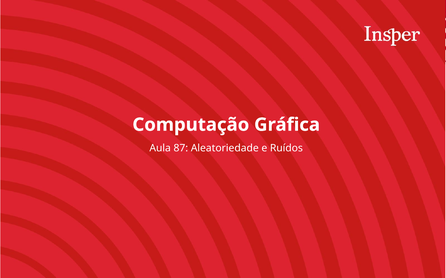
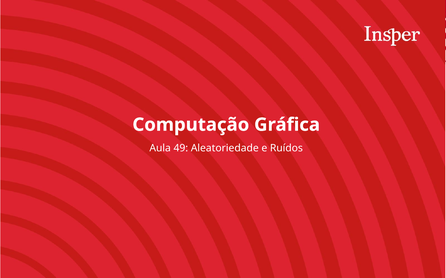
87: 87 -> 49 (181, 149)
